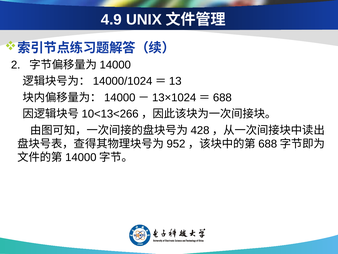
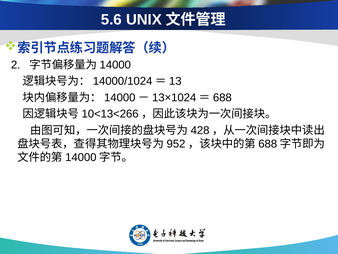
4.9: 4.9 -> 5.6 (111, 20)
